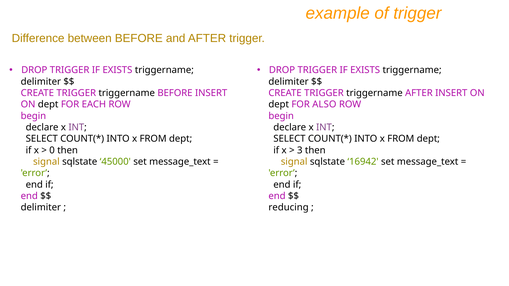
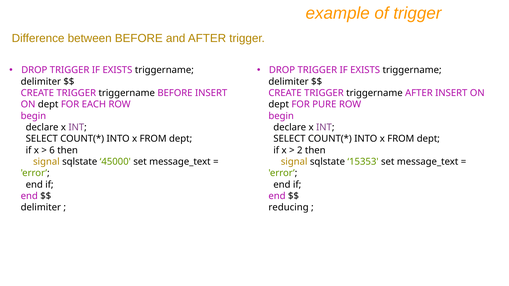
ALSO: ALSO -> PURE (324, 105)
0: 0 -> 6 (52, 150)
3: 3 -> 2 (300, 150)
16942: 16942 -> 15353 (363, 162)
